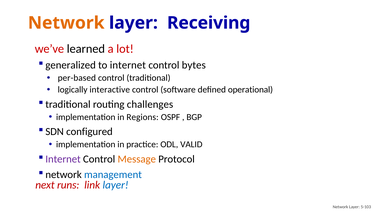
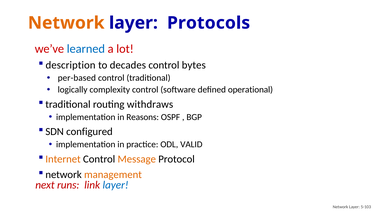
Receiving: Receiving -> Protocols (209, 23)
learned colour: black -> blue (86, 49)
generalized: generalized -> description (71, 65)
to internet: internet -> decades (128, 65)
interactive: interactive -> complexity (110, 90)
challenges: challenges -> withdraws (150, 104)
Regions: Regions -> Reasons (143, 117)
Internet colour: purple -> orange (63, 159)
management colour: blue -> orange (113, 175)
